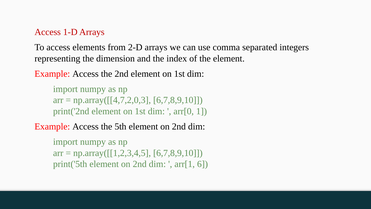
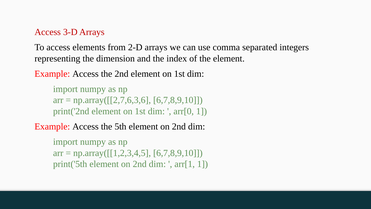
1-D: 1-D -> 3-D (70, 32)
np.array([[4,7,2,0,3: np.array([[4,7,2,0,3 -> np.array([[2,7,6,3,6 (112, 100)
arr[1 6: 6 -> 1 (202, 164)
